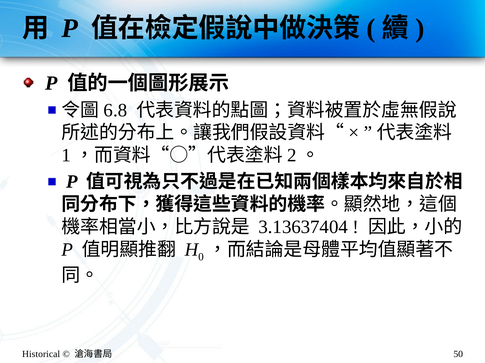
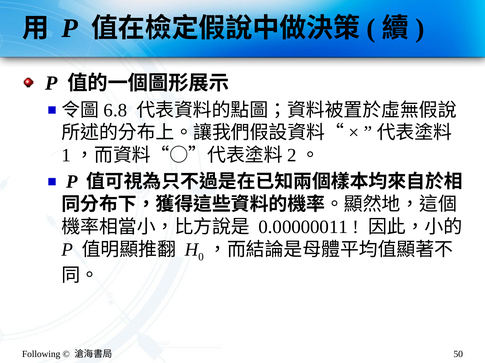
3.13637404: 3.13637404 -> 0.00000011 (303, 227)
Historical: Historical -> Following (41, 355)
